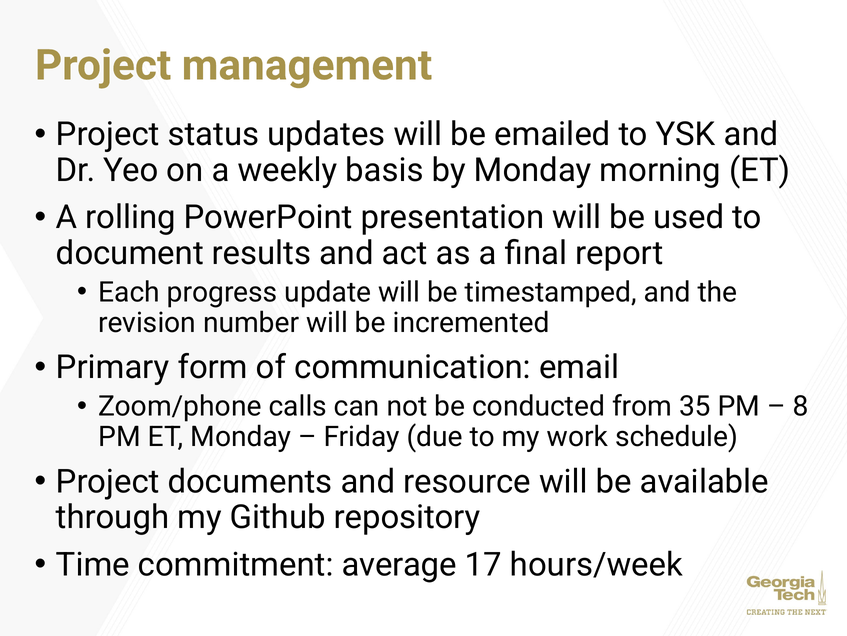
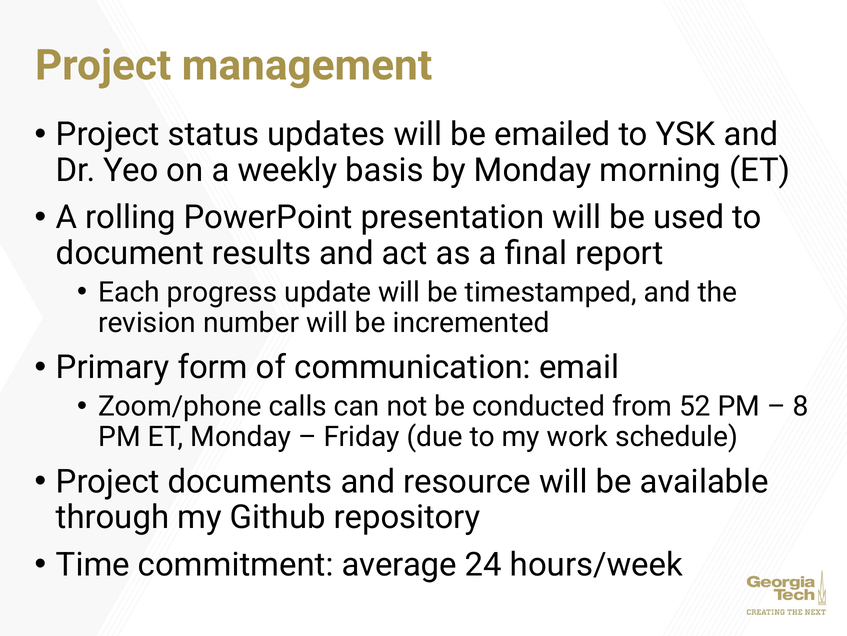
35: 35 -> 52 (695, 406)
17: 17 -> 24 (483, 564)
